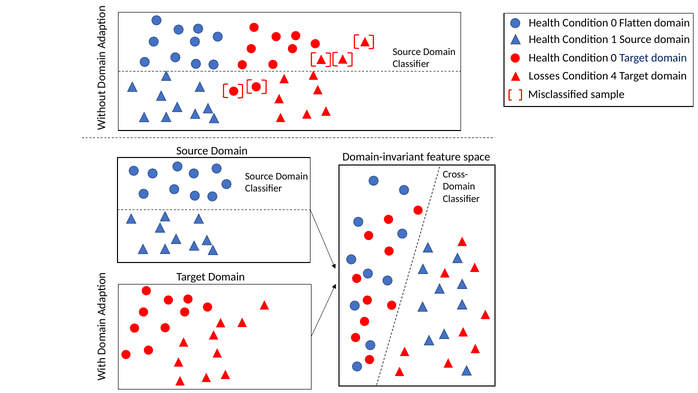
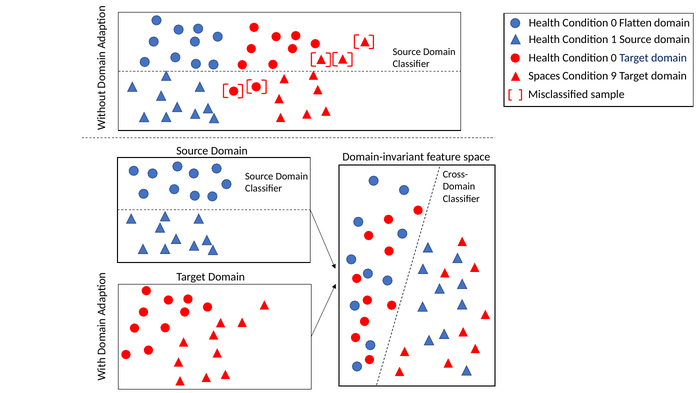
Losses: Losses -> Spaces (544, 76)
4: 4 -> 9 (614, 76)
